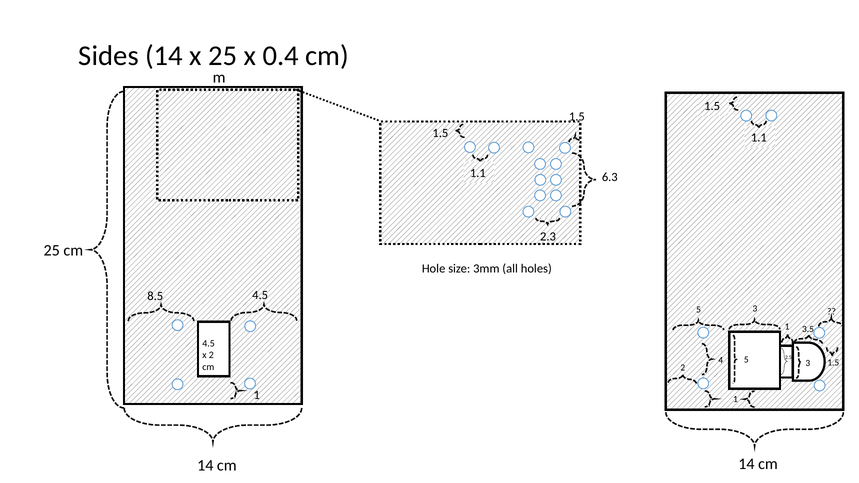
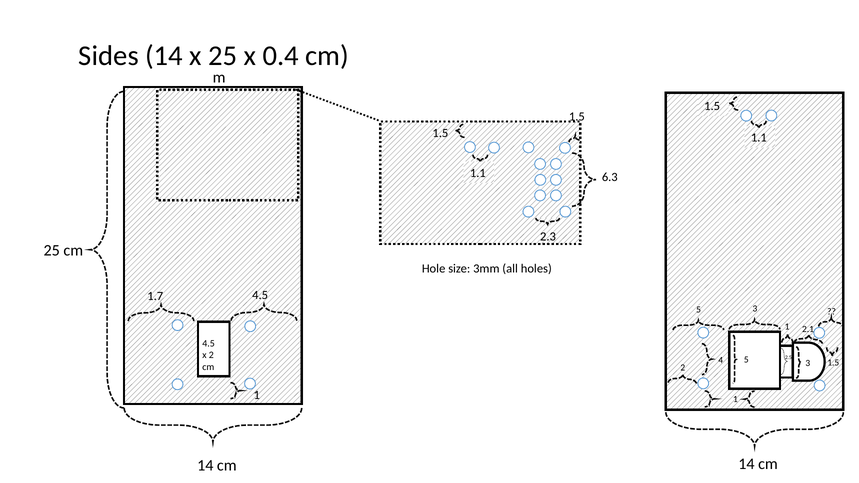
8.5: 8.5 -> 1.7 (155, 296)
3.5: 3.5 -> 2.1 (808, 329)
